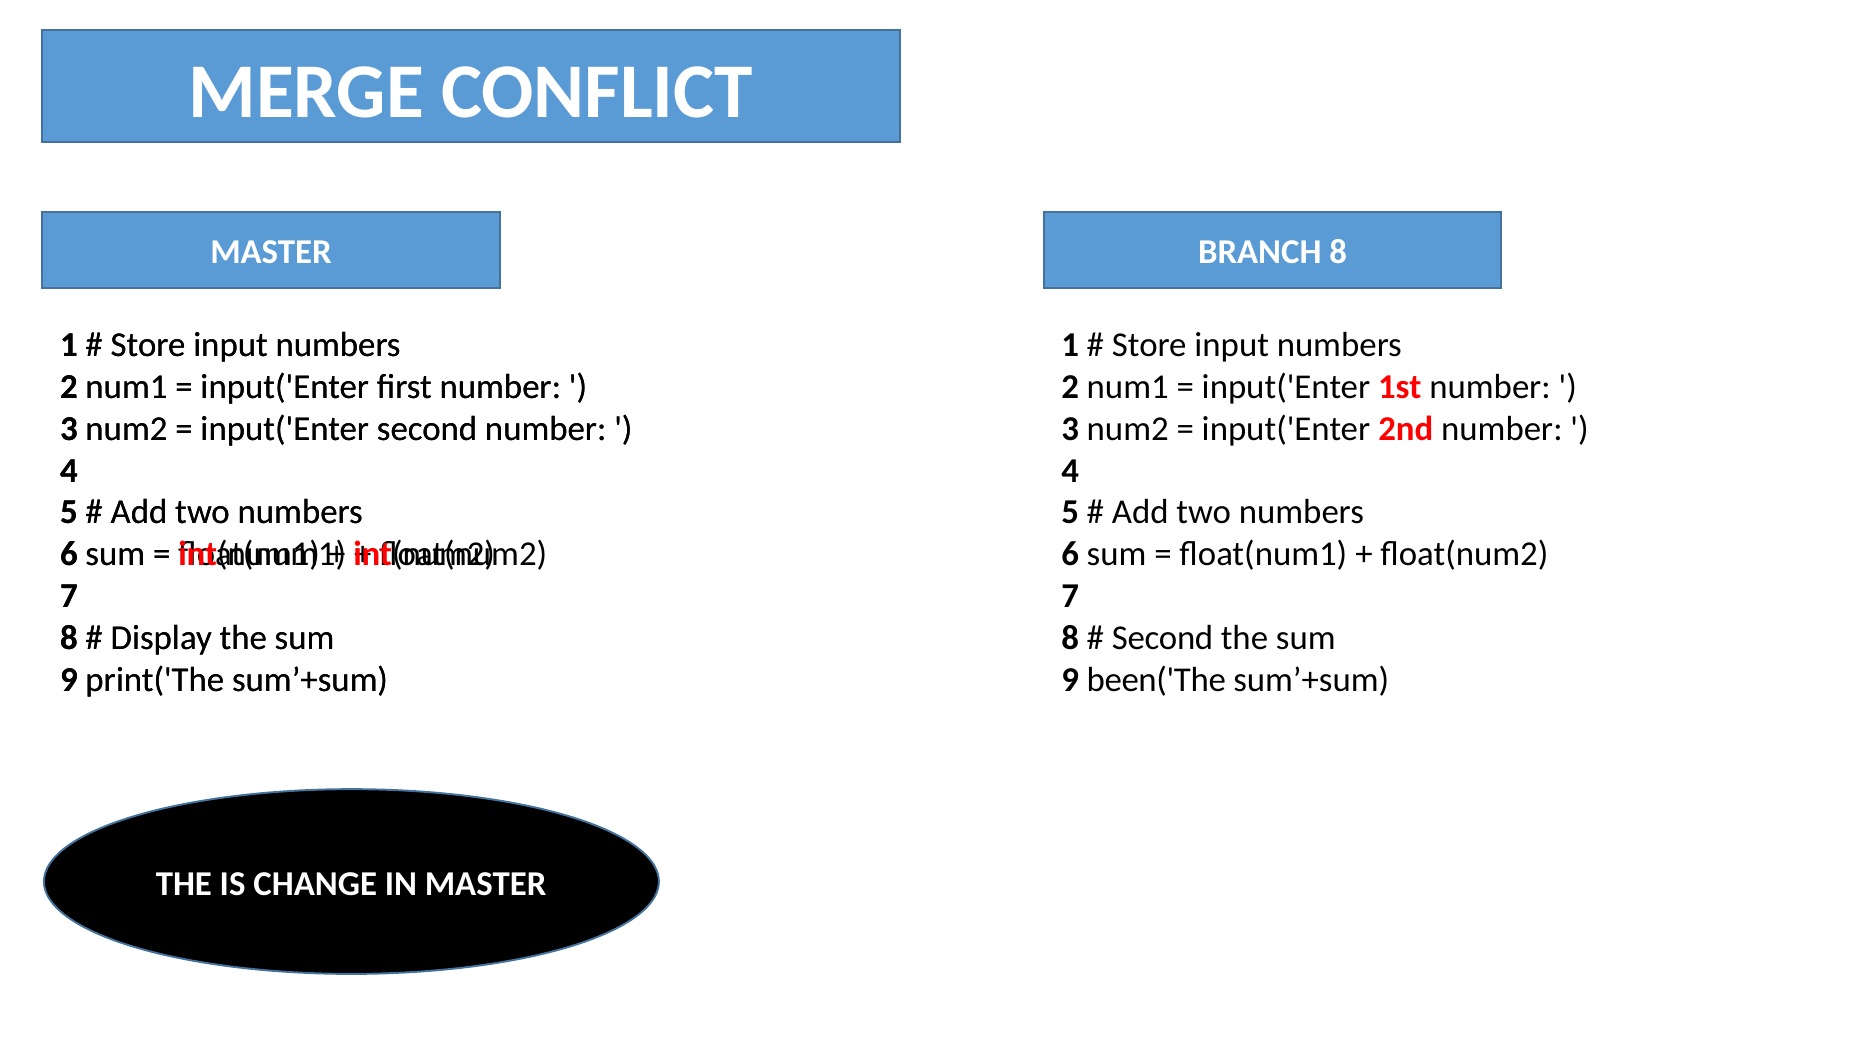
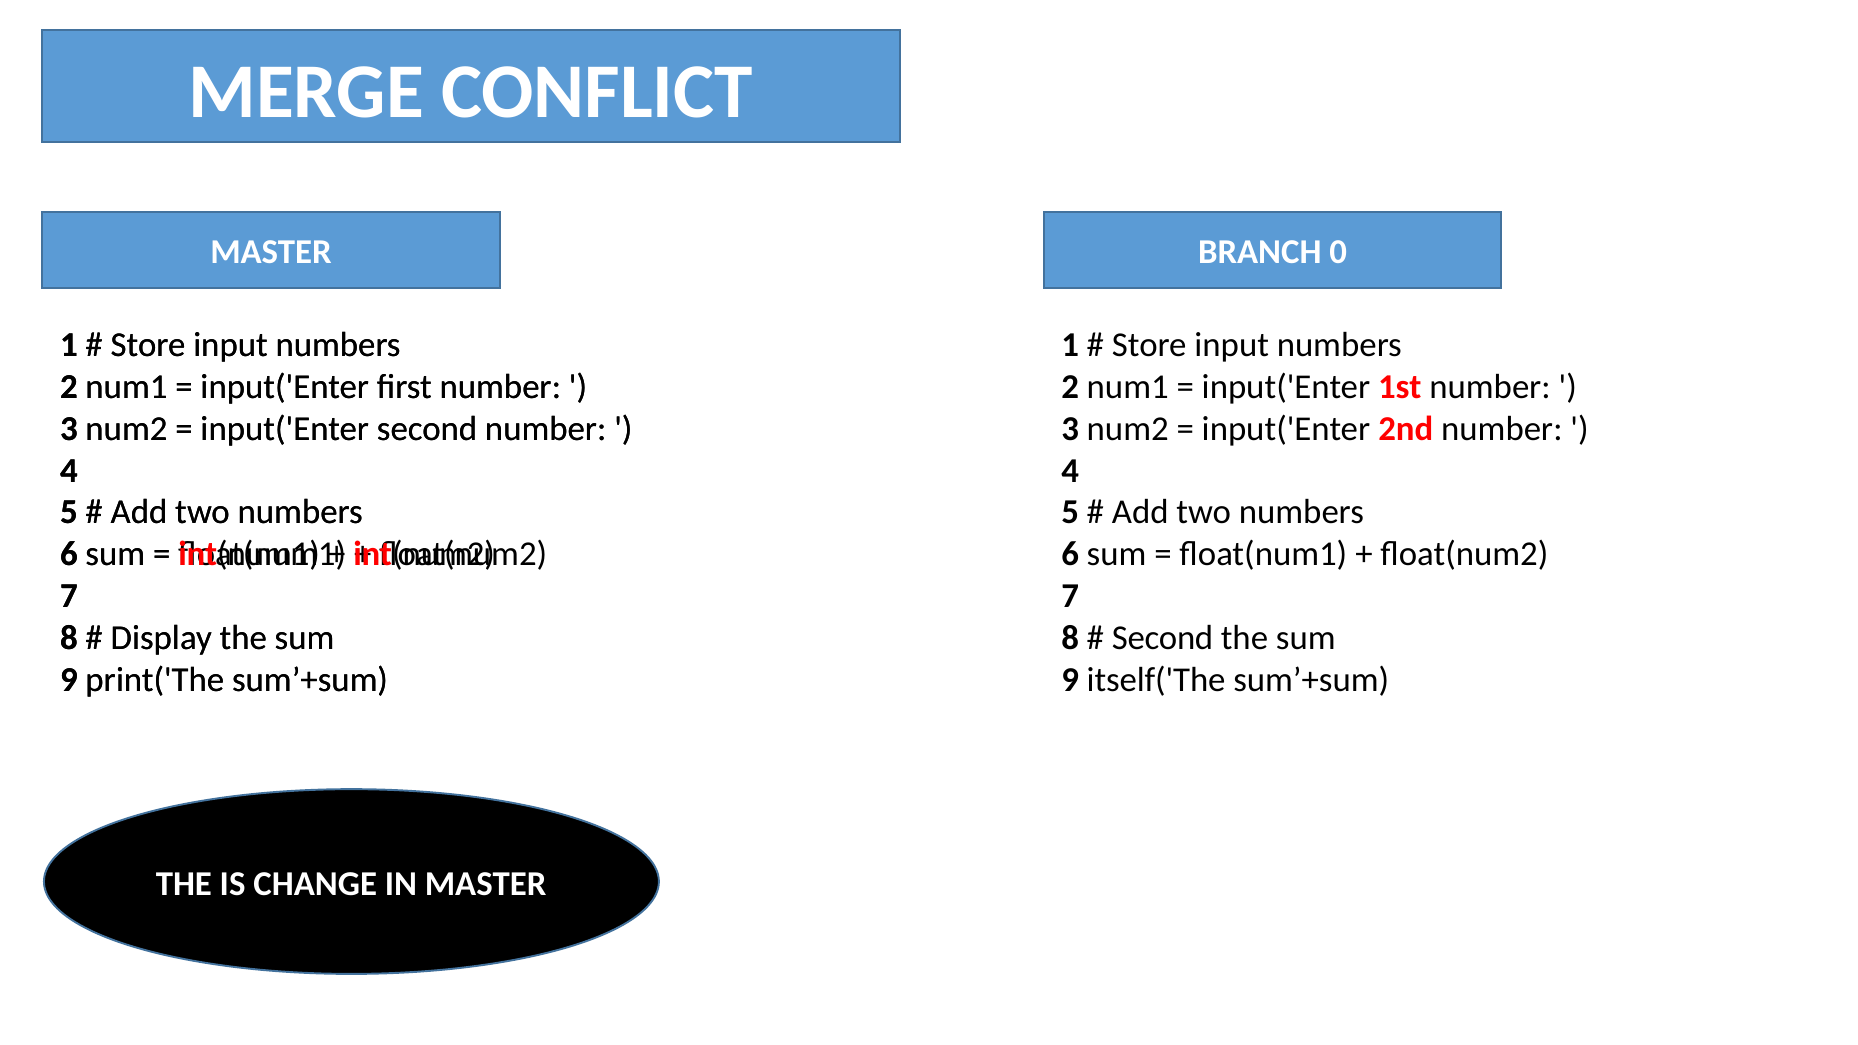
BRANCH 8: 8 -> 0 (1338, 252)
been('The: been('The -> itself('The (1156, 680)
